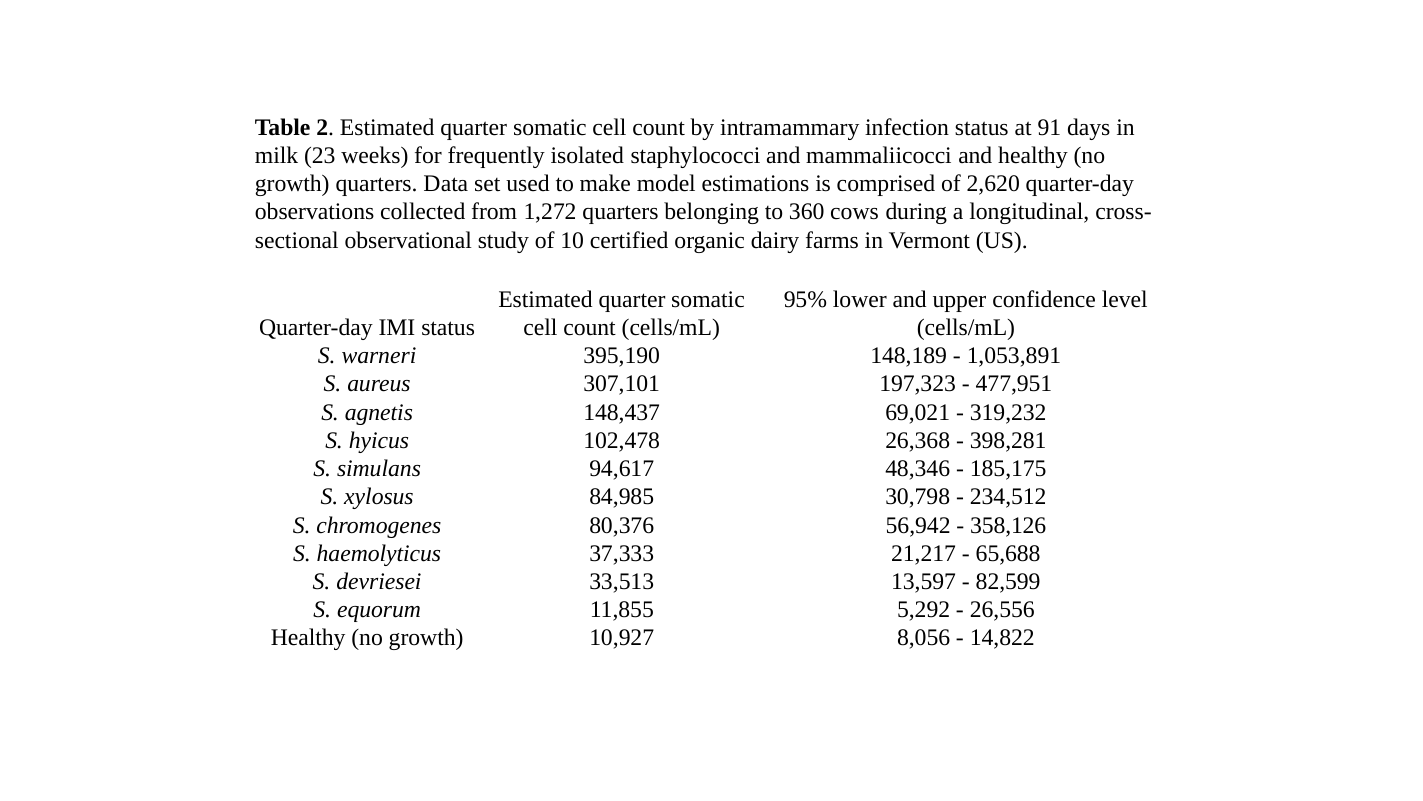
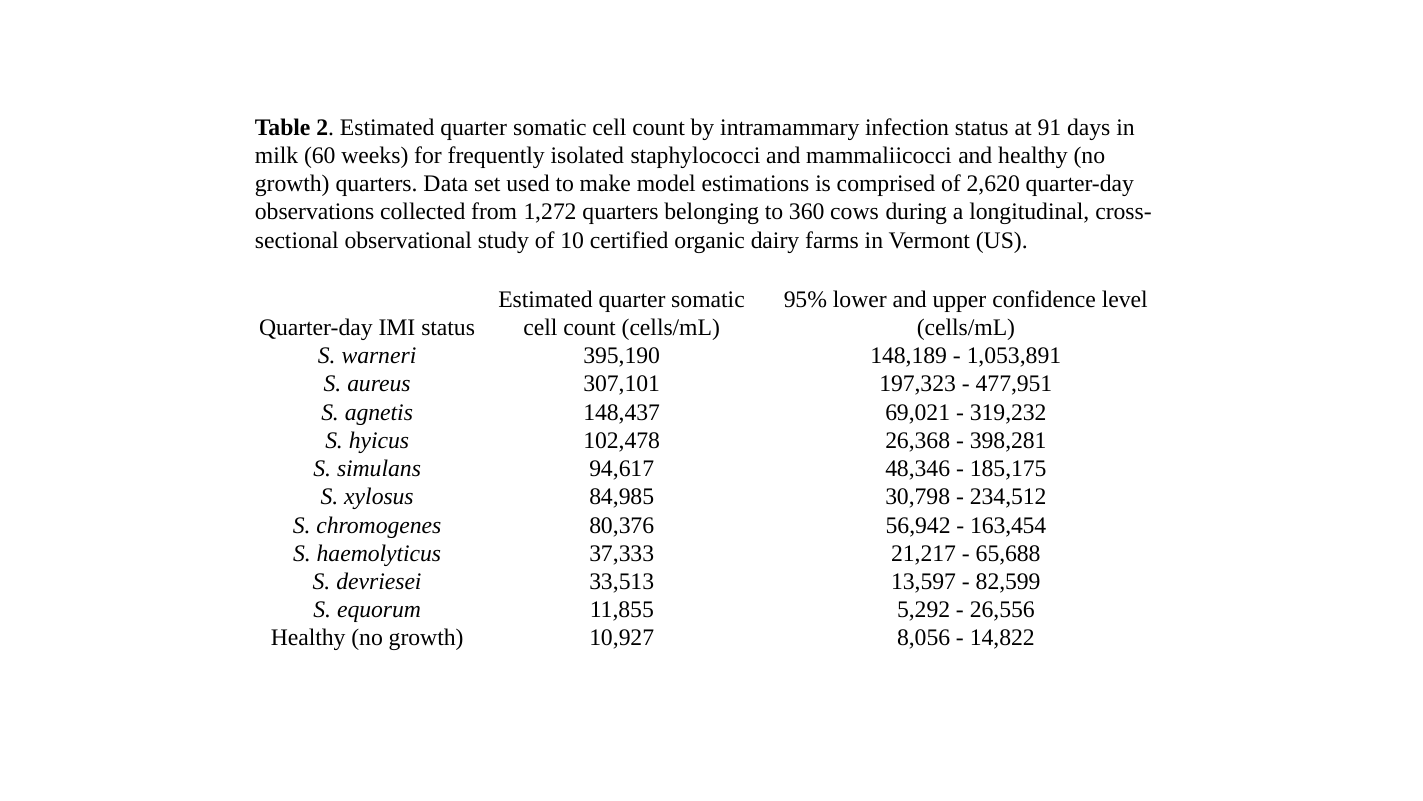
23: 23 -> 60 (320, 156)
358,126: 358,126 -> 163,454 (1008, 525)
